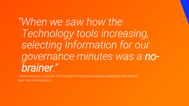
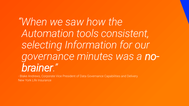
Technology: Technology -> Automation (48, 34)
increasing: increasing -> consistent (125, 34)
